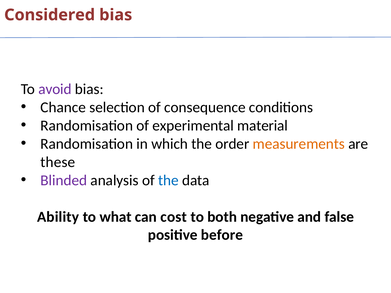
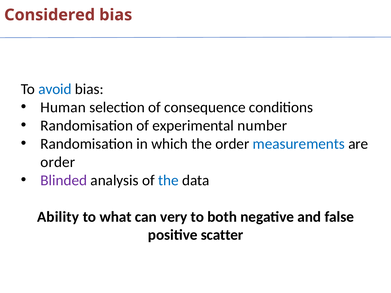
avoid colour: purple -> blue (55, 89)
Chance: Chance -> Human (63, 107)
material: material -> number (262, 126)
measurements colour: orange -> blue (299, 144)
these: these -> order (58, 162)
cost: cost -> very (174, 217)
before: before -> scatter (222, 235)
